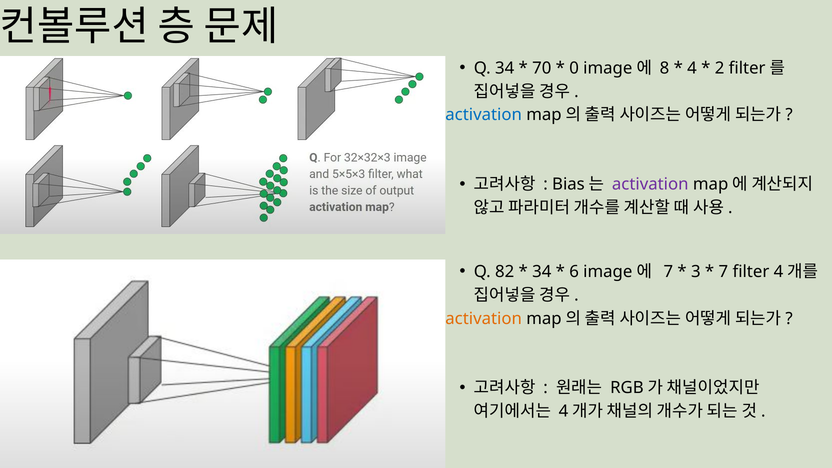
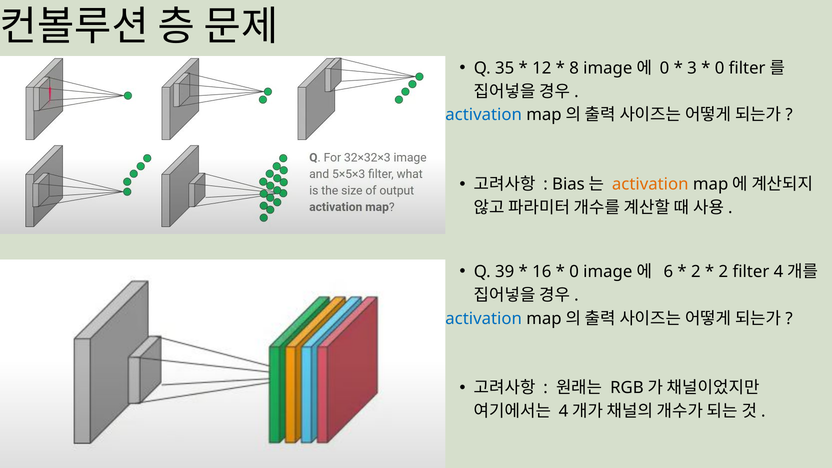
Q 34: 34 -> 35 (505, 68)
70: 70 -> 12 (542, 68)
0: 0 -> 8 (574, 68)
8: 8 -> 0 (665, 68)
4: 4 -> 3 (692, 68)
2: 2 -> 0 (720, 68)
activation colour: purple -> orange (650, 184)
82: 82 -> 39 (505, 272)
34: 34 -> 16 (542, 272)
6: 6 -> 0 (574, 272)
7: 7 -> 6 (668, 272)
3: 3 -> 2 (696, 272)
7: 7 -> 2 (723, 272)
activation colour: orange -> blue (484, 319)
